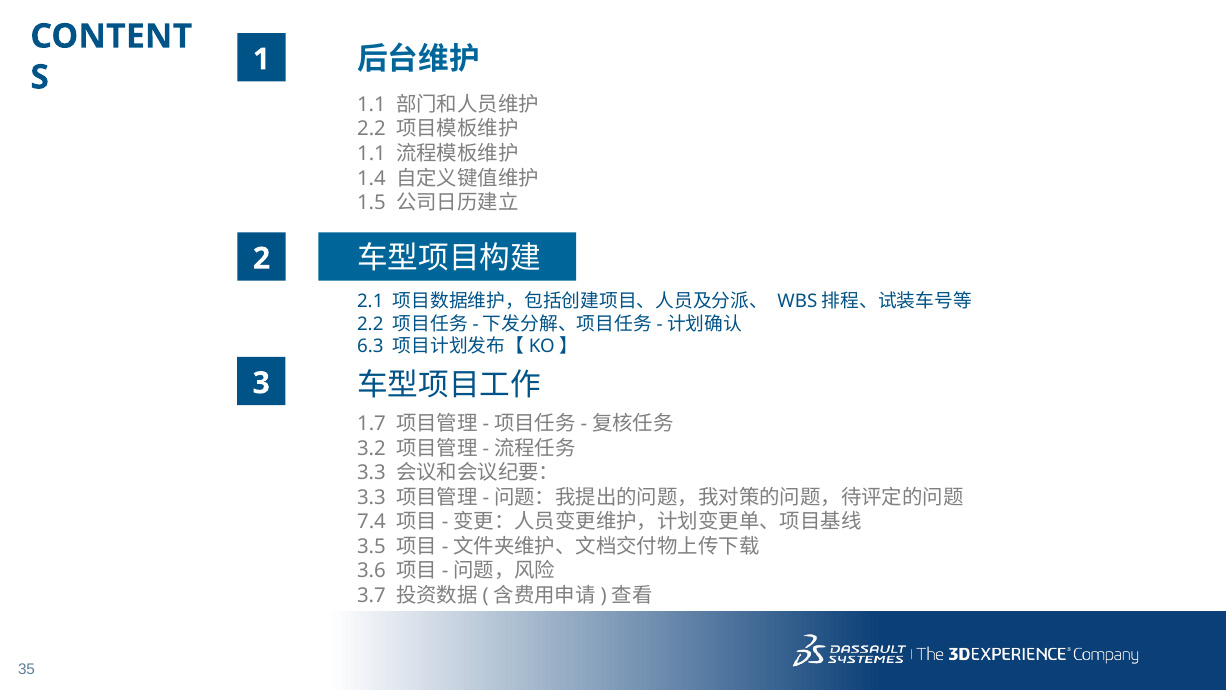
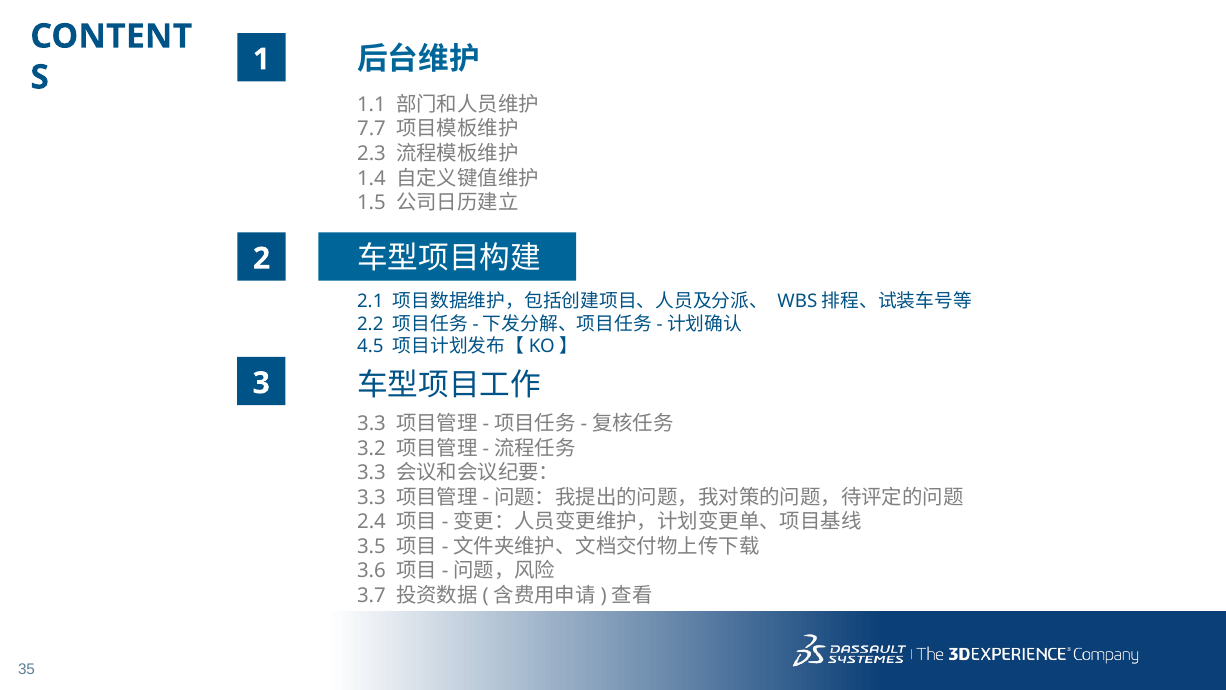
2.2: 2.2 -> 7.7 (371, 129)
1.1: 1.1 -> 2.3 (371, 154)
6.3: 6.3 -> 4.5 (370, 347)
1.7: 1.7 -> 3.3 (371, 424)
7.4: 7.4 -> 2.4 (371, 522)
